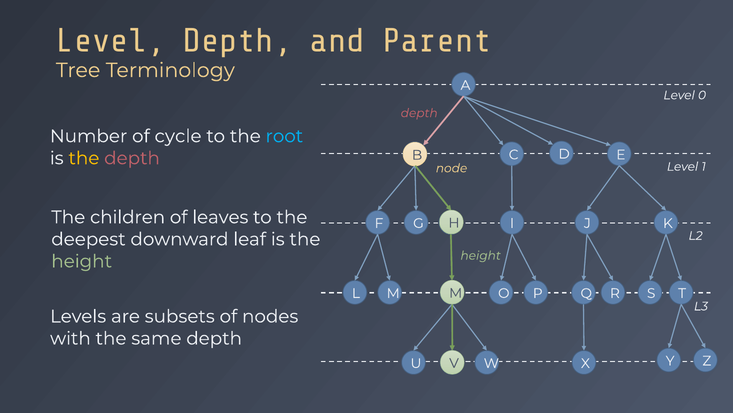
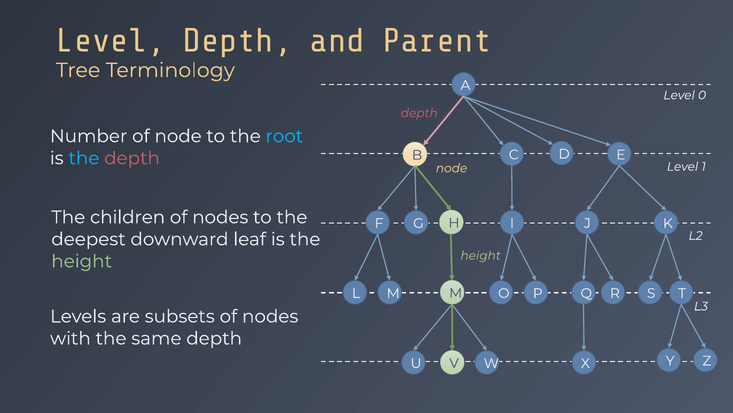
of cycle: cycle -> node (178, 136)
the colour: yellow -> light blue (84, 158)
leaves: leaves -> nodes (220, 217)
